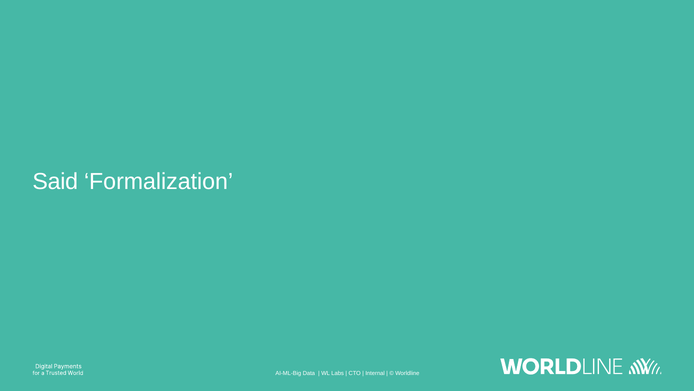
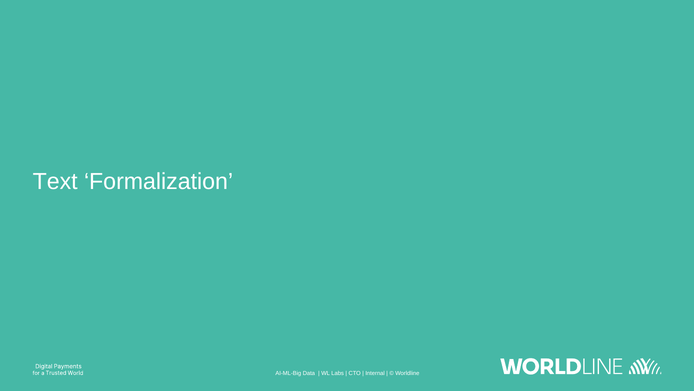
Said: Said -> Text (55, 181)
